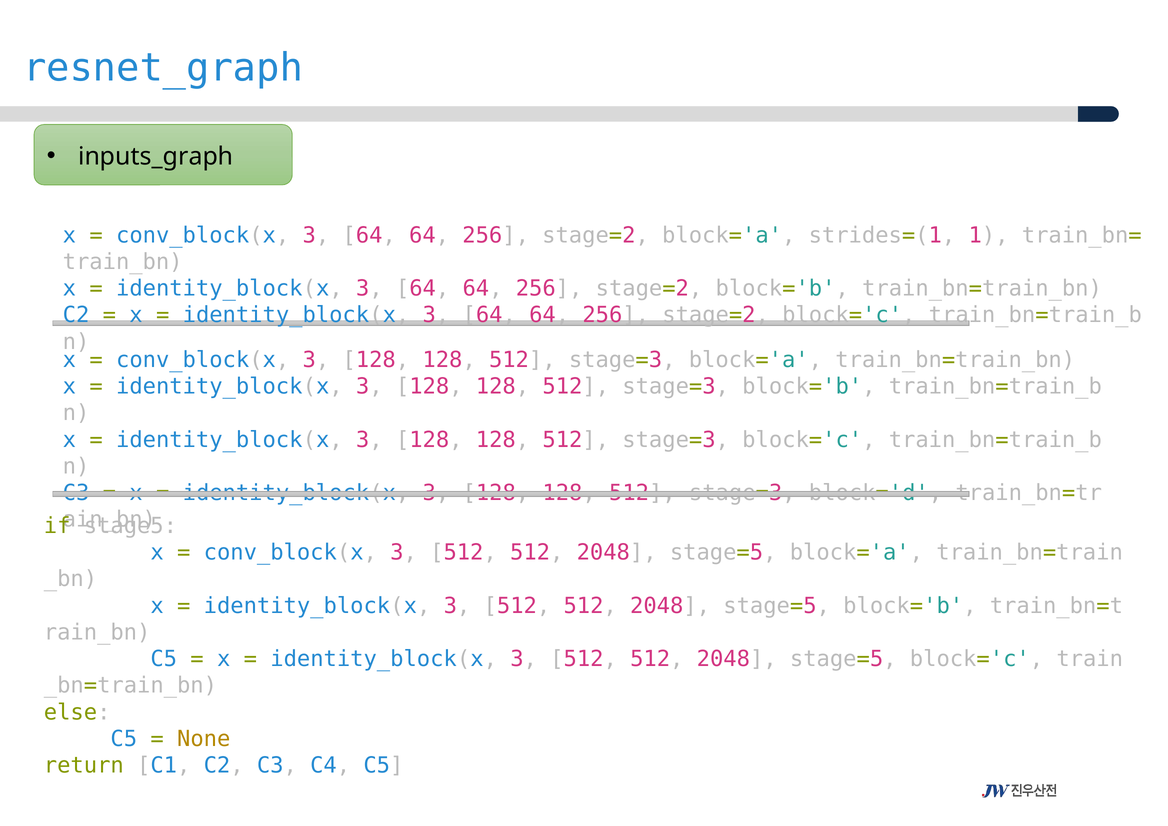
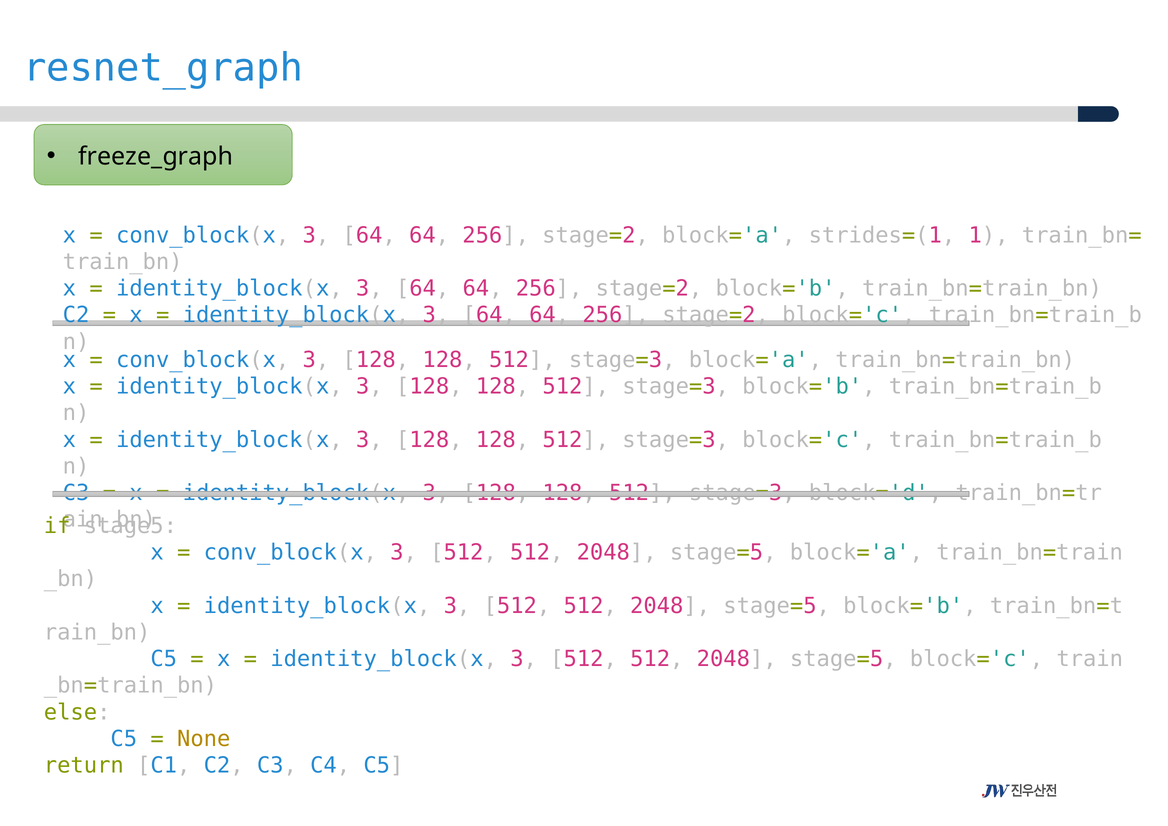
inputs_graph: inputs_graph -> freeze_graph (156, 156)
